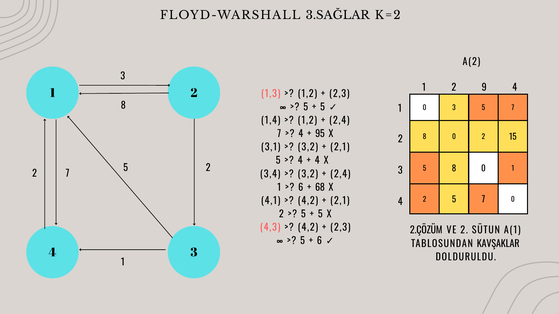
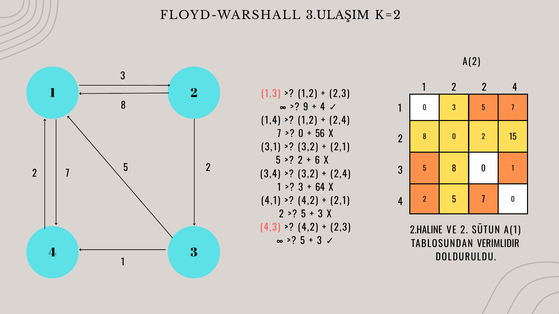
3.SAĞLAR: 3.SAĞLAR -> 3.ULAŞIM (338, 15)
2 9: 9 -> 2 (484, 88)
5: 5 -> 9 (306, 107)
5: 5 -> 4 (323, 107)
4: 4 -> 0 (301, 134)
95: 95 -> 56 (320, 134)
4: 4 -> 2 (300, 161)
4: 4 -> 6 (317, 161)
6: 6 -> 3 (301, 188)
68: 68 -> 64 (320, 188)
5: 5 -> 3 (320, 215)
2.ÇÖZÜM: 2.ÇÖZÜM -> 2.HALINE (426, 231)
6: 6 -> 3 (319, 241)
KAVŞAKLAR: KAVŞAKLAR -> VERIMLIDIR (498, 244)
